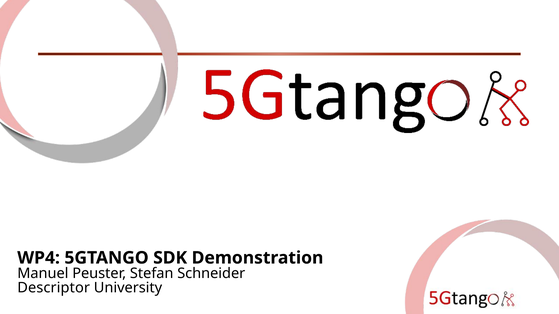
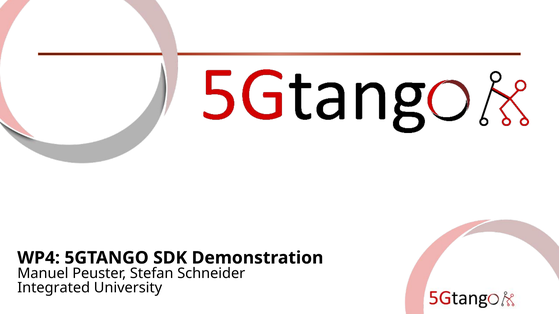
Descriptor: Descriptor -> Integrated (54, 288)
